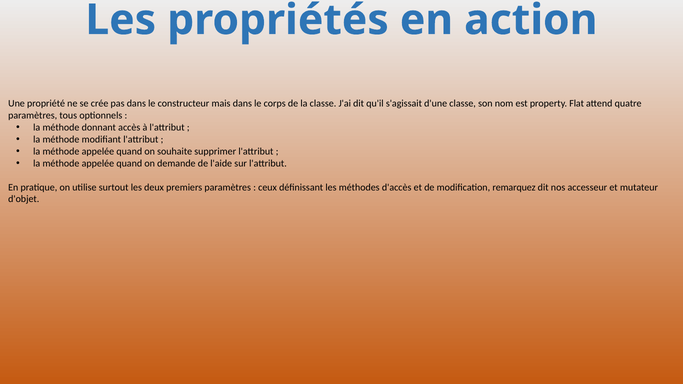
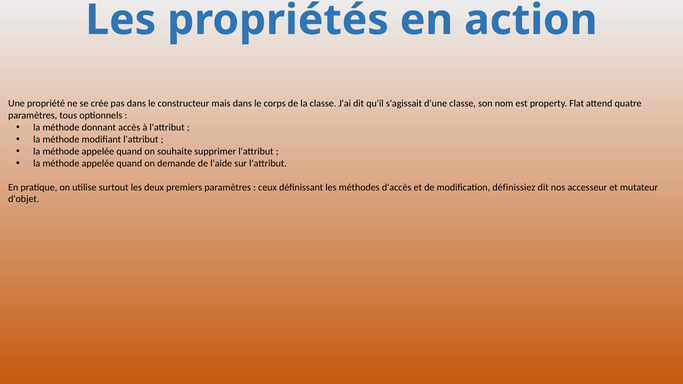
remarquez: remarquez -> définissiez (514, 187)
